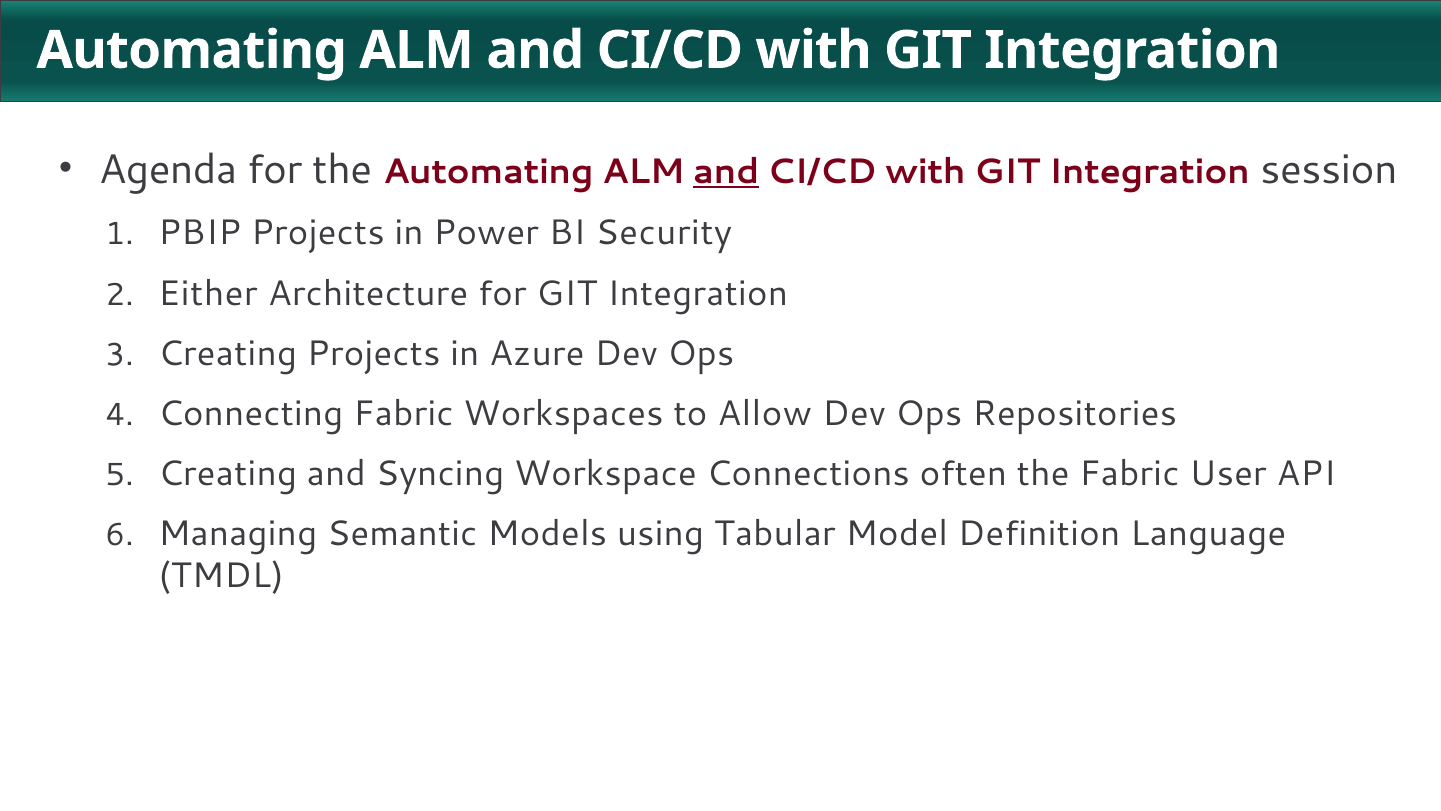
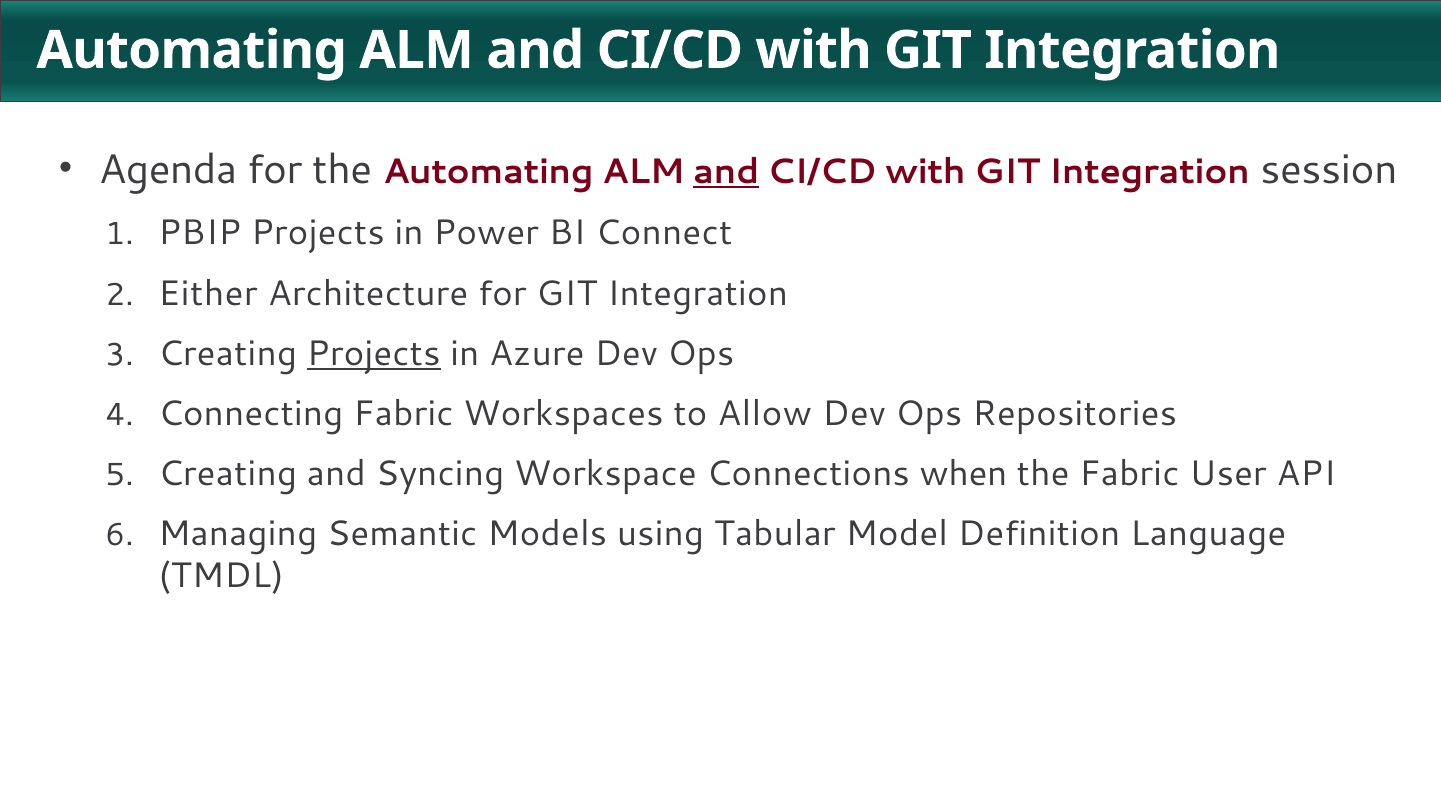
Security: Security -> Connect (664, 233)
Projects underline: none -> present (374, 353)
often: often -> when (964, 473)
